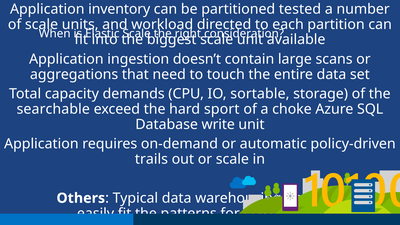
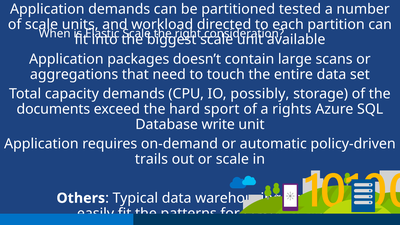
Application inventory: inventory -> demands (119, 9)
ingestion: ingestion -> packages (138, 59)
sortable: sortable -> possibly (260, 94)
searchable: searchable -> documents (53, 109)
choke: choke -> rights (292, 109)
